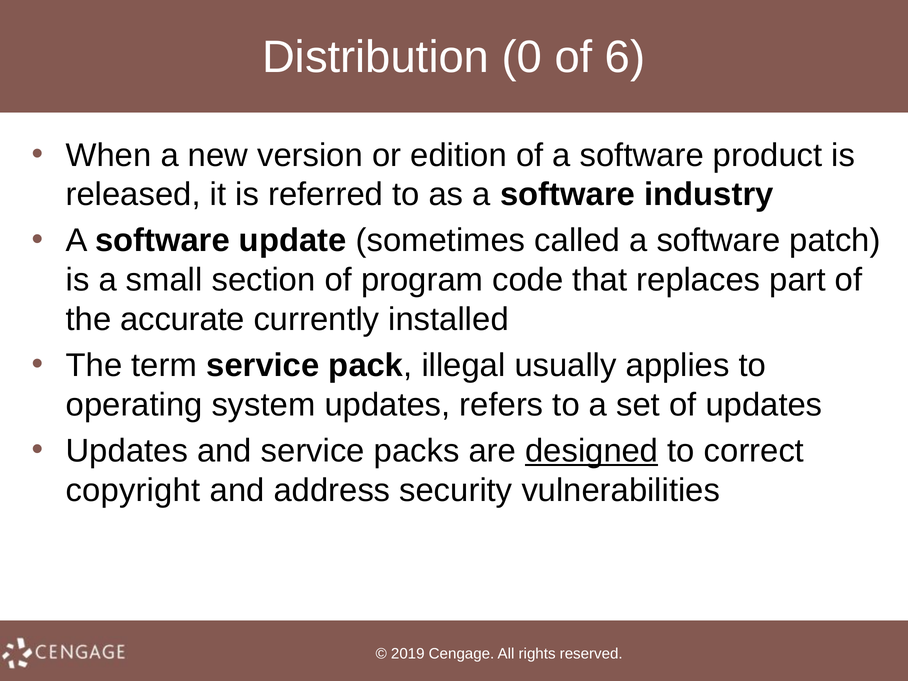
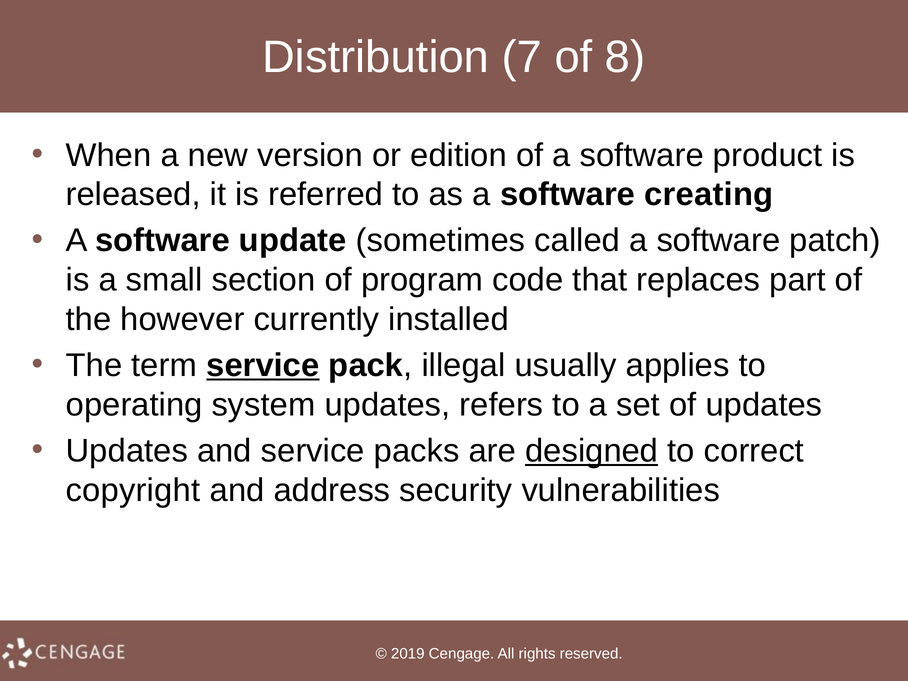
0: 0 -> 7 (522, 57)
6: 6 -> 8 (625, 57)
industry: industry -> creating (709, 195)
accurate: accurate -> however (182, 319)
service underline: none -> present (263, 365)
